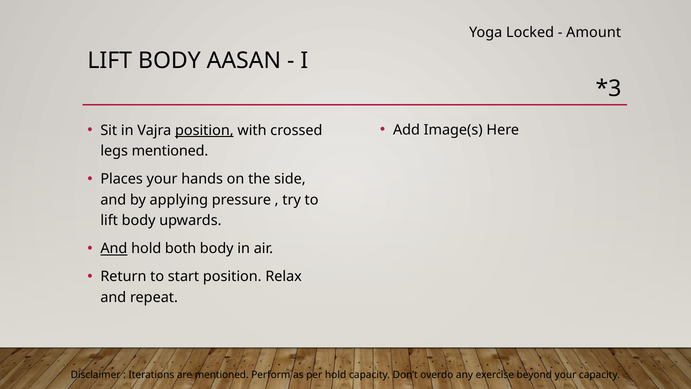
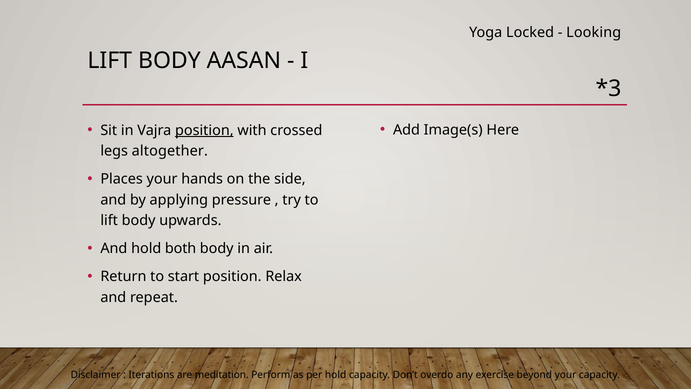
Amount: Amount -> Looking (594, 33)
legs mentioned: mentioned -> altogether (170, 151)
And underline: present -> none (114, 248)
are mentioned: mentioned -> meditation (222, 375)
